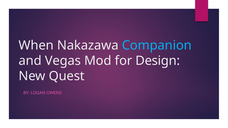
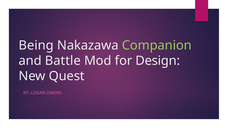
When: When -> Being (36, 45)
Companion colour: light blue -> light green (157, 45)
Vegas: Vegas -> Battle (63, 61)
